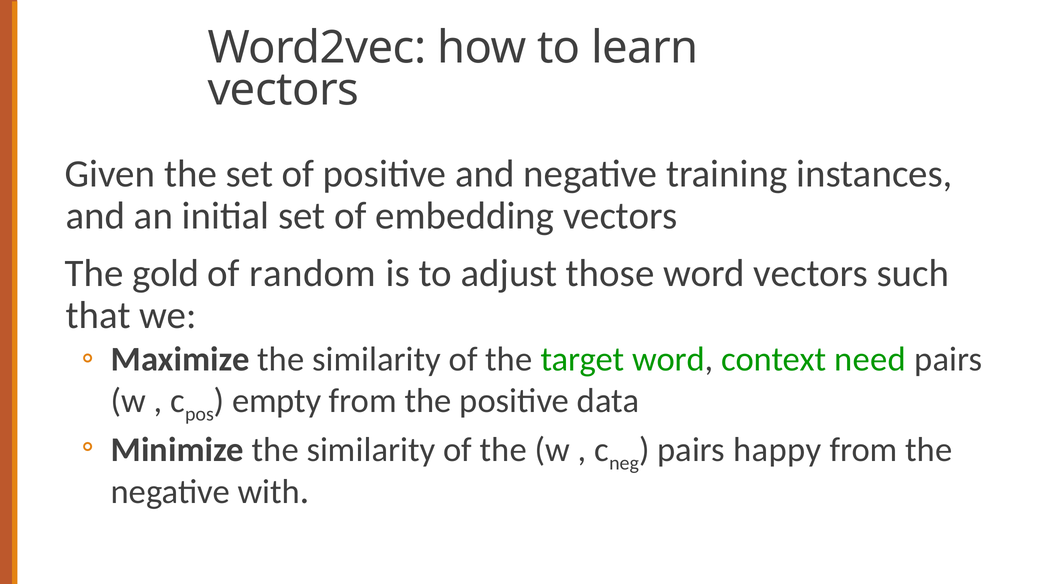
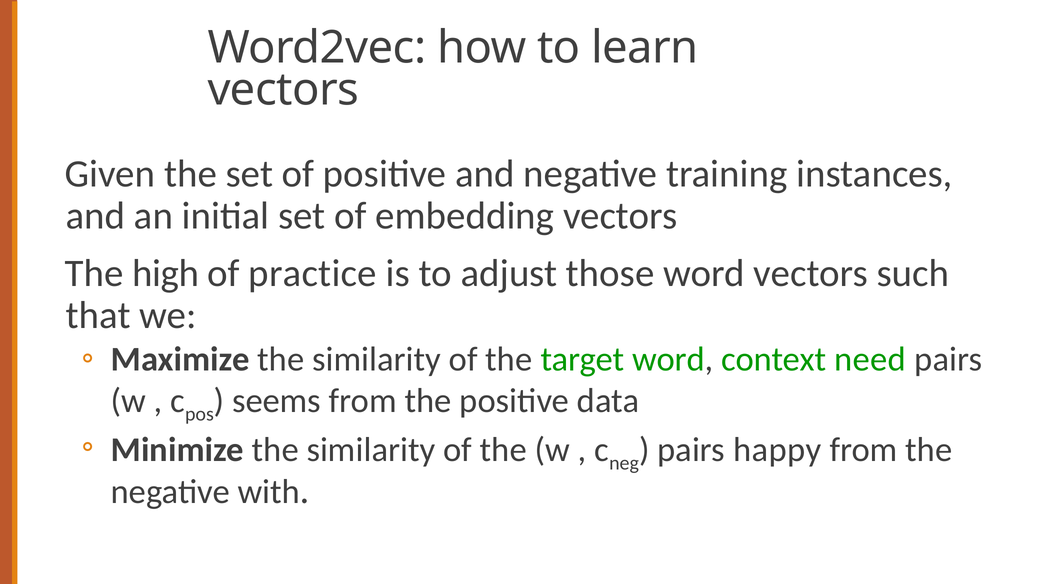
gold: gold -> high (166, 273)
random: random -> practice (313, 273)
empty: empty -> seems (277, 401)
